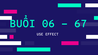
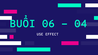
67: 67 -> 04 (81, 24)
